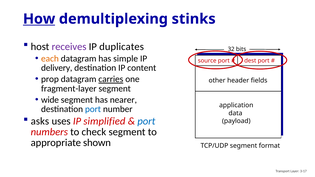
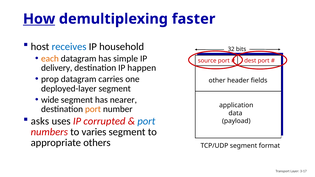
stinks: stinks -> faster (194, 19)
receives colour: purple -> blue (69, 47)
duplicates: duplicates -> household (122, 47)
content: content -> happen (142, 68)
carries underline: present -> none (111, 79)
fragment-layer: fragment-layer -> deployed-layer (69, 89)
port colour: blue -> orange (93, 109)
simplified: simplified -> corrupted (104, 121)
check: check -> varies (94, 132)
shown: shown -> others (97, 143)
